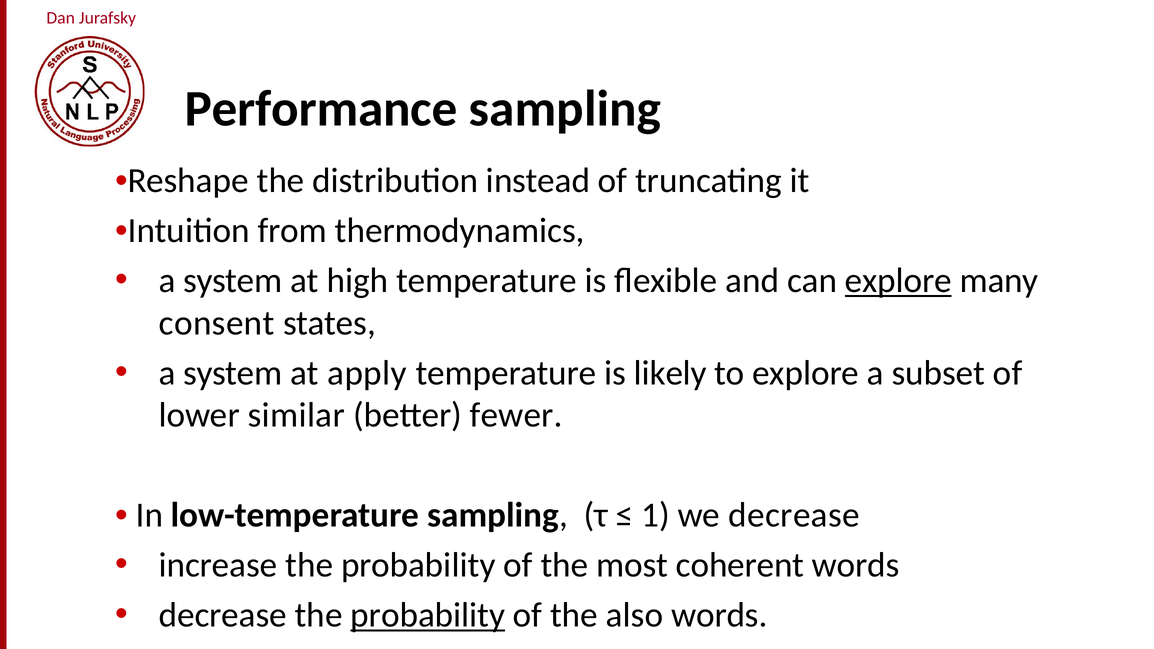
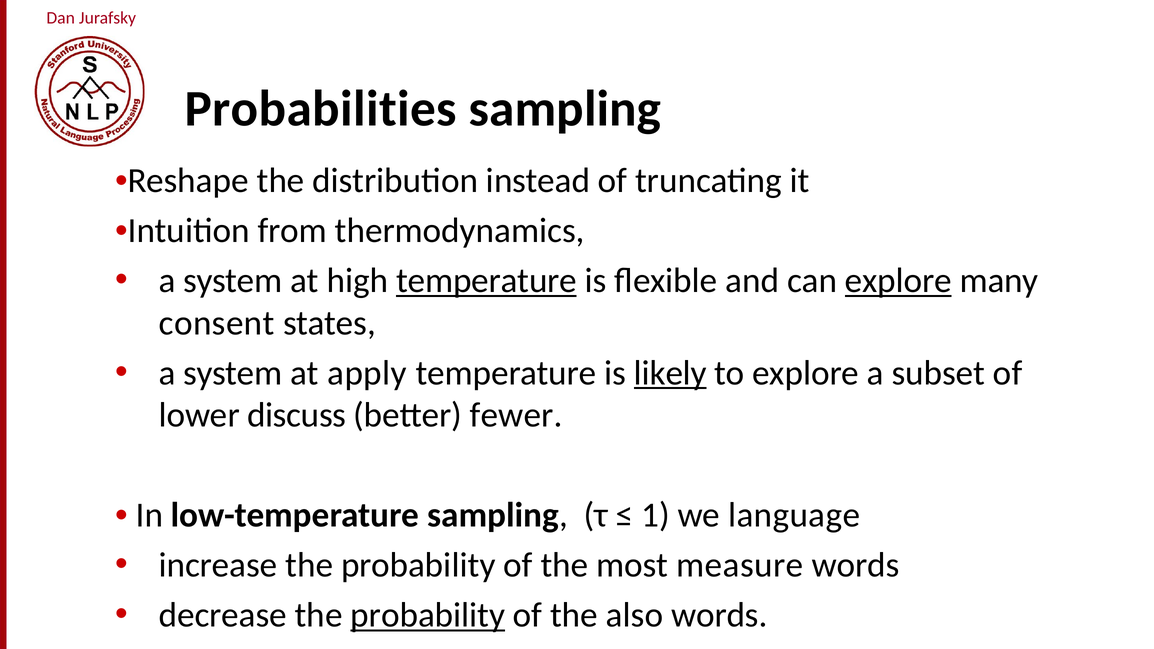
Performance: Performance -> Probabilities (321, 109)
temperature underline: none -> present (487, 281)
likely underline: none -> present (670, 373)
similar: similar -> discuss (297, 415)
we decrease: decrease -> language (794, 515)
coherent: coherent -> measure (740, 565)
